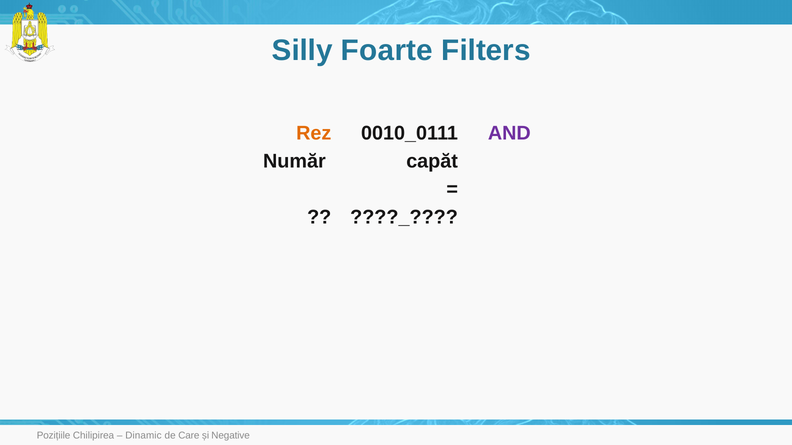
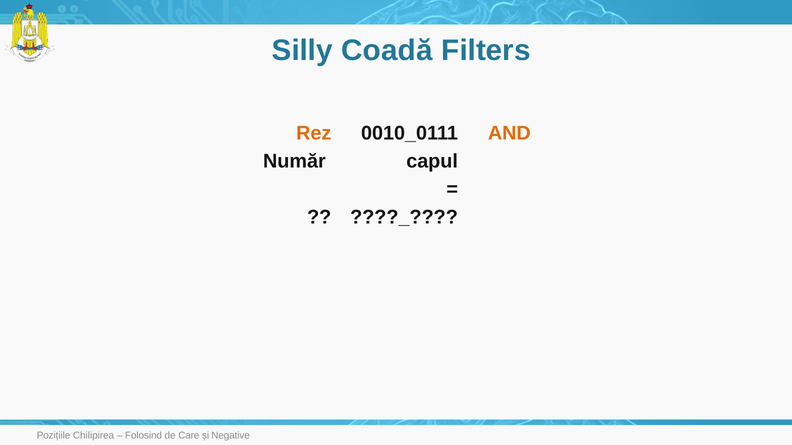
Foarte: Foarte -> Coadă (387, 50)
AND colour: purple -> orange (509, 133)
capăt: capăt -> capul (432, 161)
Dinamic: Dinamic -> Folosind (144, 436)
